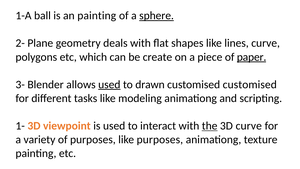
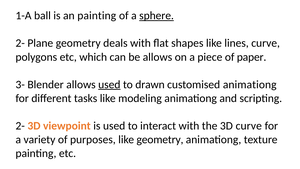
be create: create -> allows (157, 57)
paper underline: present -> none (252, 57)
customised customised: customised -> animationg (250, 84)
1-: 1- -> 2- (20, 126)
the underline: present -> none (210, 126)
like purposes: purposes -> geometry (160, 139)
